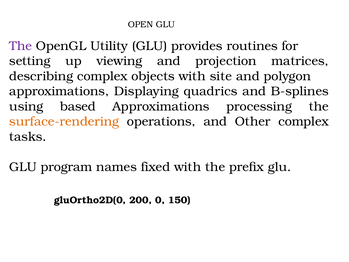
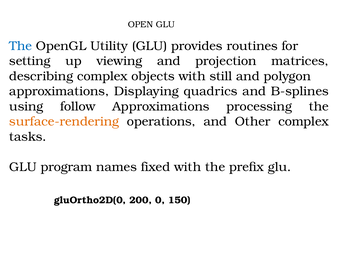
The colour: purple -> blue (21, 46)
site: site -> still (221, 76)
based: based -> follow (78, 106)
